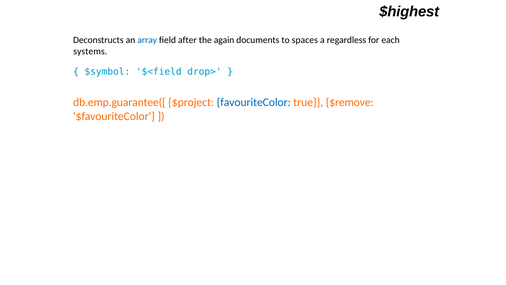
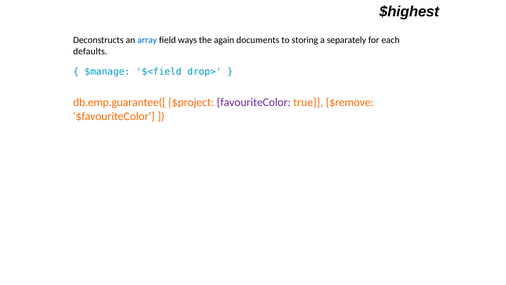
after: after -> ways (187, 40)
spaces: spaces -> storing (305, 40)
regardless: regardless -> separately (347, 40)
systems: systems -> defaults (90, 51)
$symbol: $symbol -> $manage (107, 71)
favouriteColor colour: blue -> purple (254, 102)
